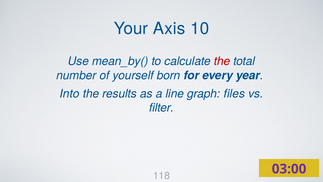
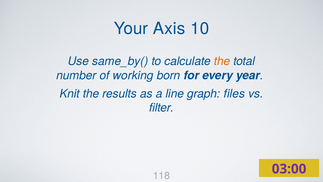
mean_by(: mean_by( -> same_by( (120, 61)
the colour: red -> orange (222, 61)
yourself: yourself -> working (133, 75)
Into: Into -> Knit (70, 94)
